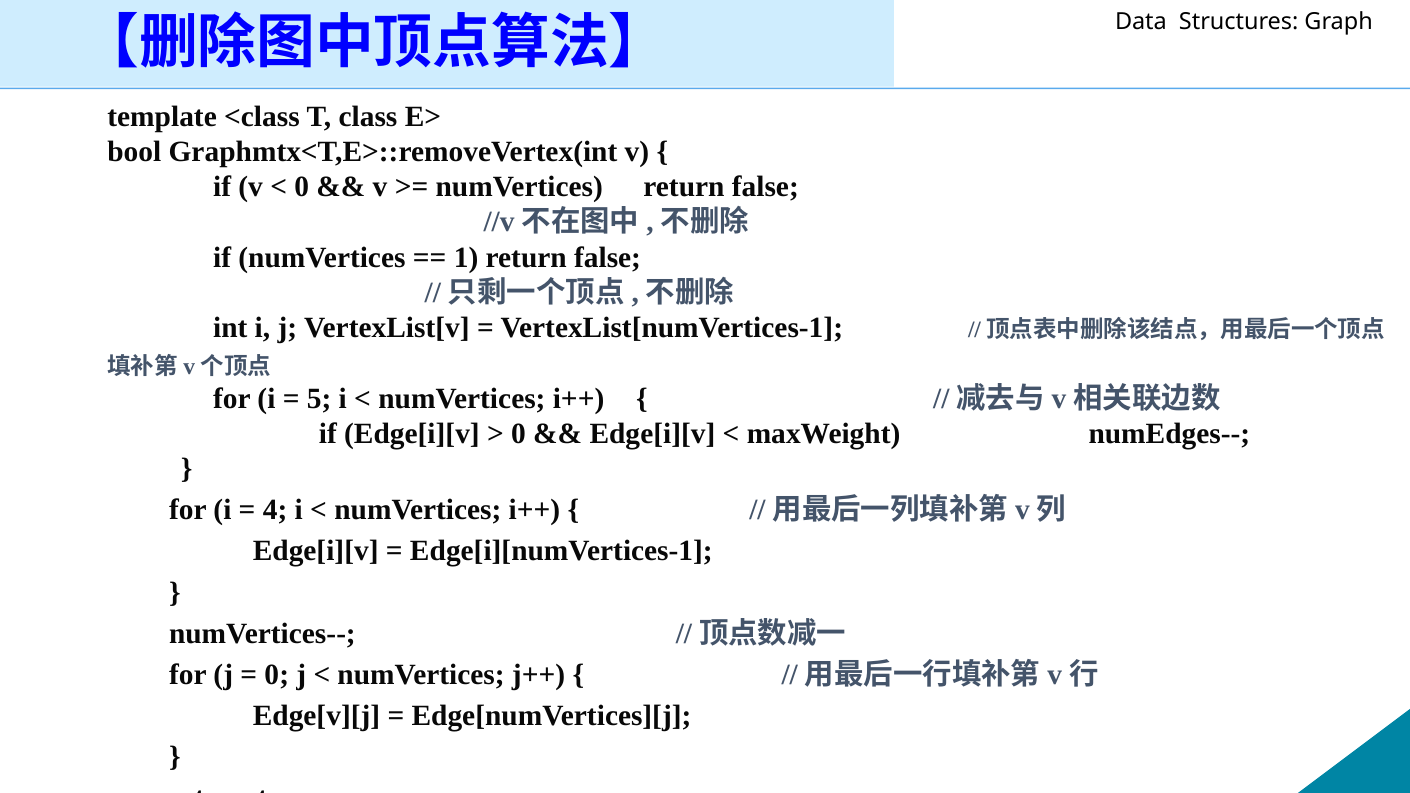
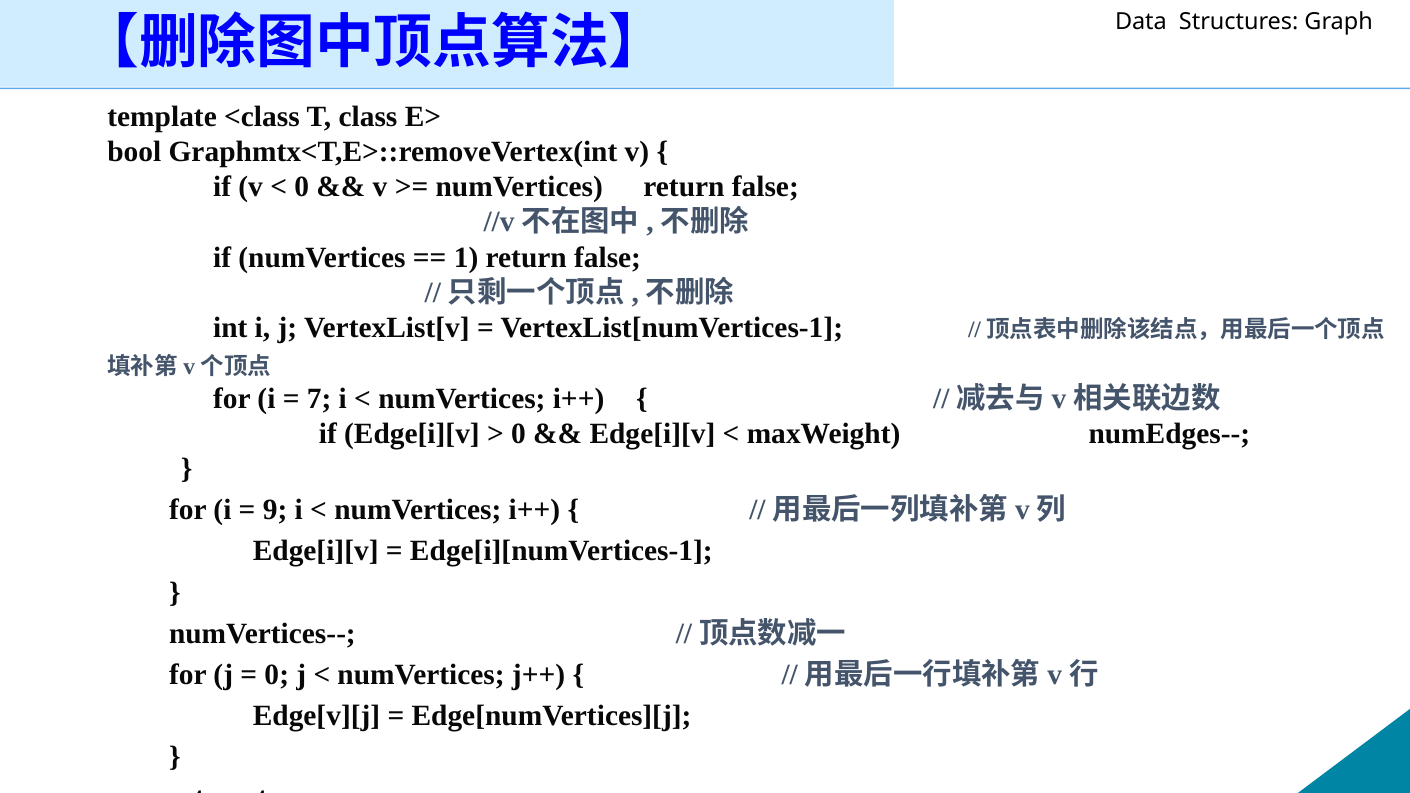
5: 5 -> 7 (319, 398)
4: 4 -> 9 (275, 510)
